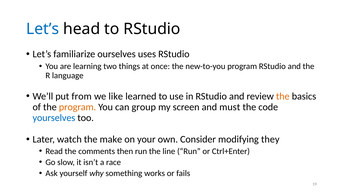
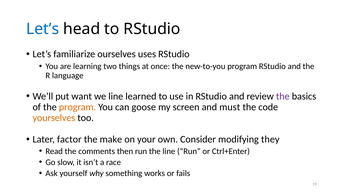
from: from -> want (82, 96)
we like: like -> line (116, 96)
the colour: orange -> purple (283, 96)
group: group -> goose (144, 107)
yourselves colour: blue -> orange (54, 118)
watch: watch -> factor (69, 139)
